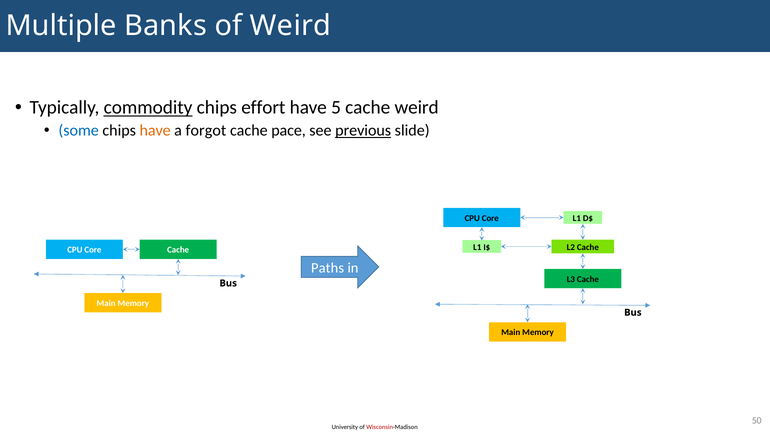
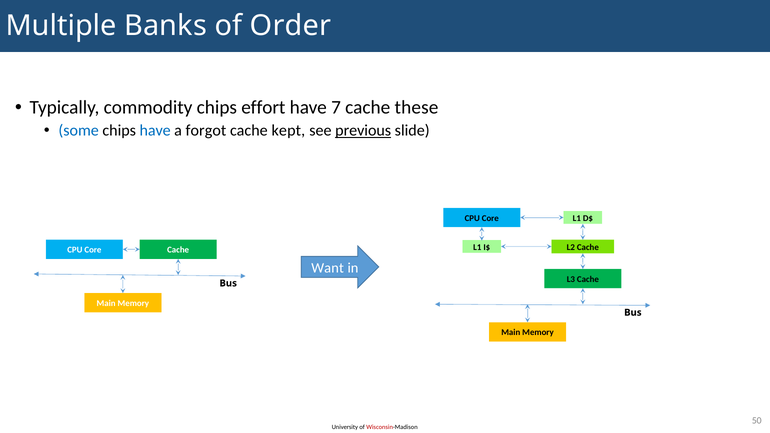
of Weird: Weird -> Order (291, 26)
commodity underline: present -> none (148, 108)
5: 5 -> 7 (336, 108)
cache weird: weird -> these (416, 108)
have colour: orange -> blue (155, 131)
pace: pace -> kept (288, 131)
Paths: Paths -> Want (328, 268)
